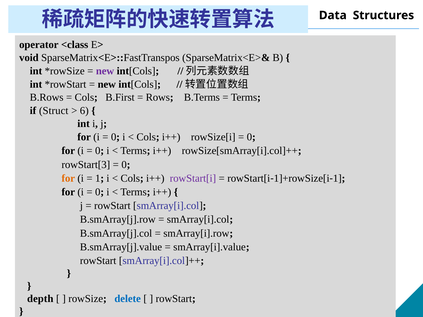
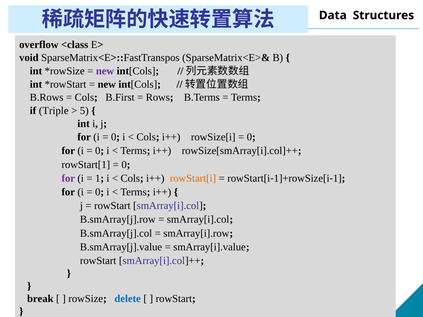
operator: operator -> overflow (39, 45)
Struct: Struct -> Triple (54, 111)
6: 6 -> 5 (84, 111)
rowStart[3: rowStart[3 -> rowStart[1 (86, 165)
for colour: orange -> purple (68, 178)
rowStart[i colour: purple -> orange (193, 178)
depth: depth -> break (40, 299)
